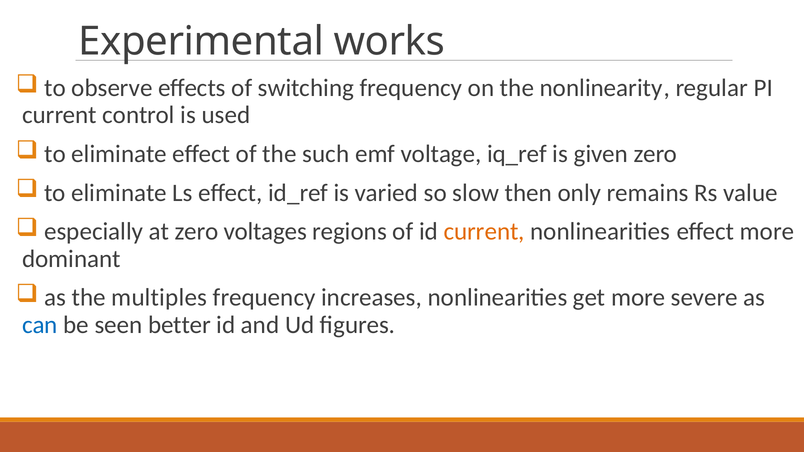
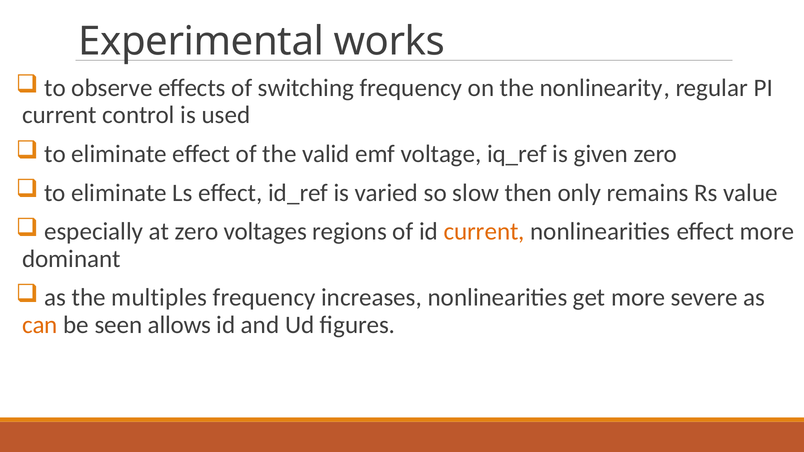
such: such -> valid (326, 154)
can colour: blue -> orange (40, 325)
better: better -> allows (180, 325)
